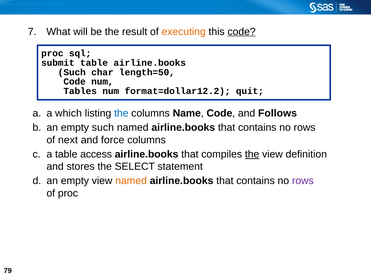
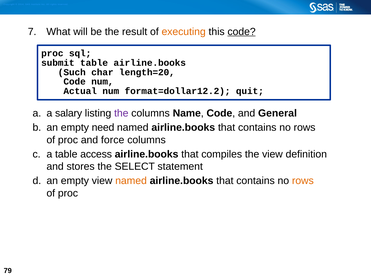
length=50: length=50 -> length=20 (147, 72)
Tables: Tables -> Actual (80, 91)
which: which -> salary (69, 113)
the colour: blue -> purple (121, 113)
Follows: Follows -> General (278, 113)
empty such: such -> need (103, 128)
next: next -> proc (68, 140)
the underline: present -> none (252, 154)
rows colour: purple -> orange (303, 181)
